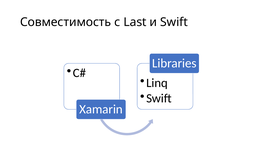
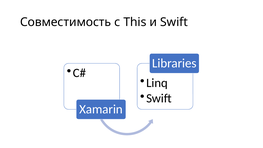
Last: Last -> This (135, 22)
